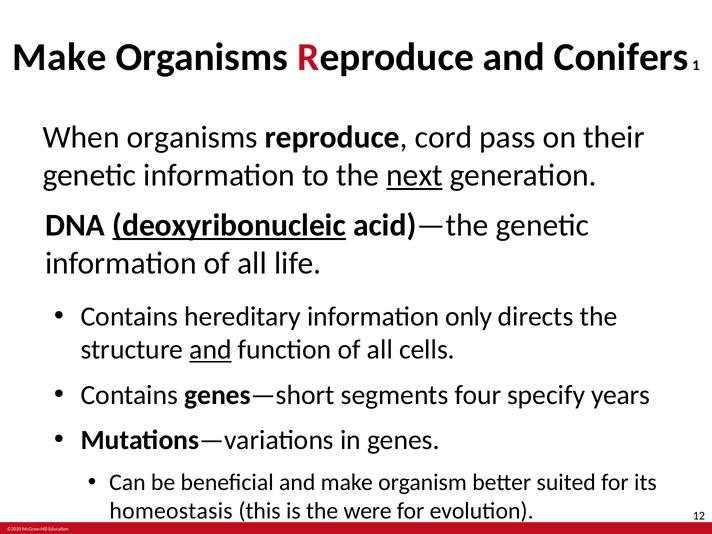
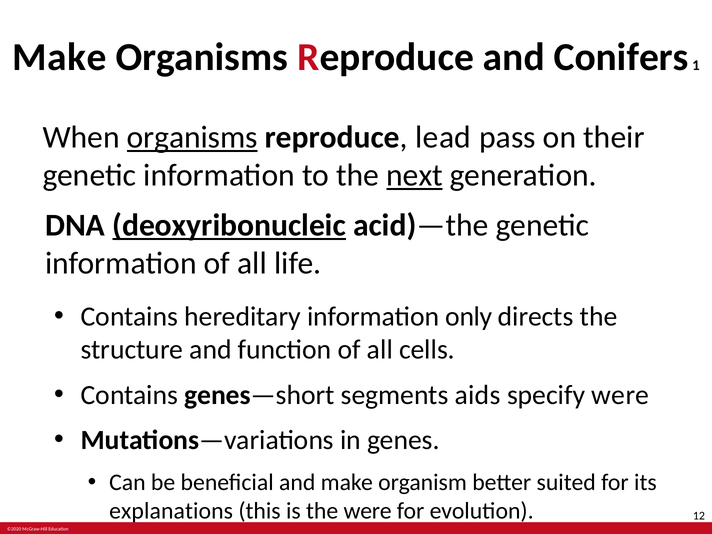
organisms underline: none -> present (192, 137)
cord: cord -> lead (443, 137)
and underline: present -> none (210, 350)
four: four -> aids (478, 395)
specify years: years -> were (620, 395)
homeostasis: homeostasis -> explanations (171, 511)
